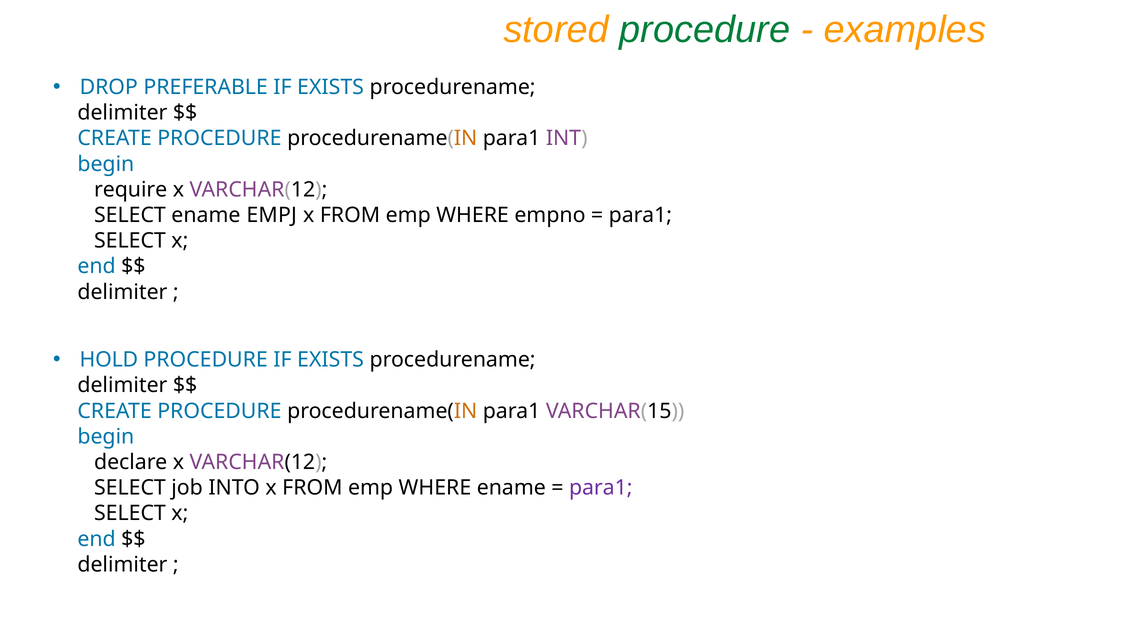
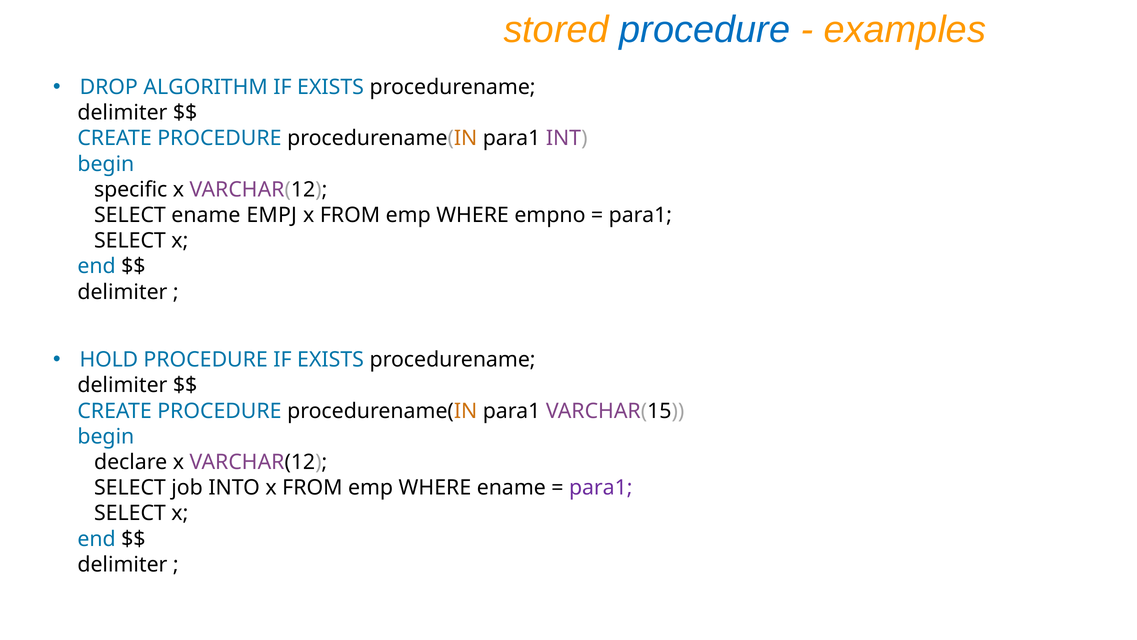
procedure colour: green -> blue (705, 30)
PREFERABLE: PREFERABLE -> ALGORITHM (206, 87)
require: require -> specific (131, 189)
